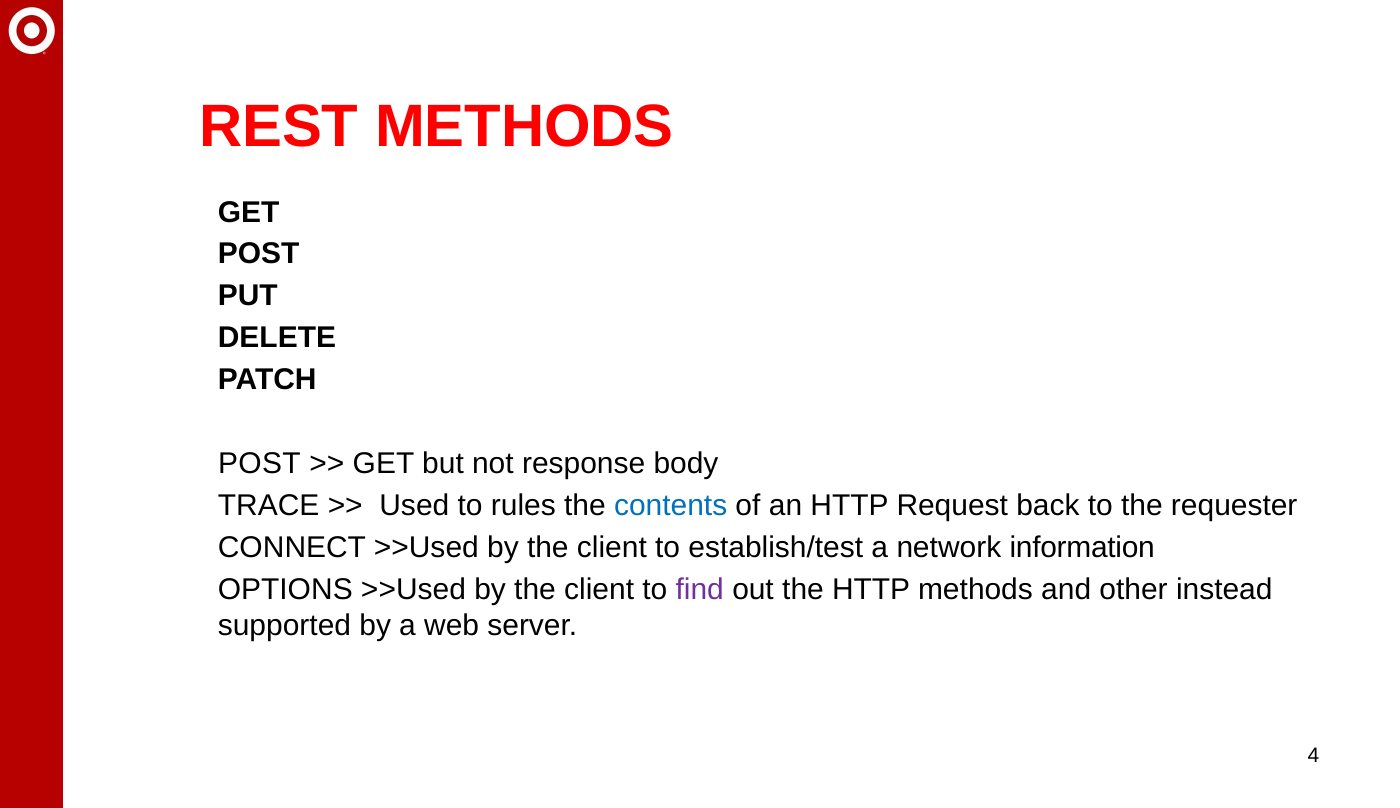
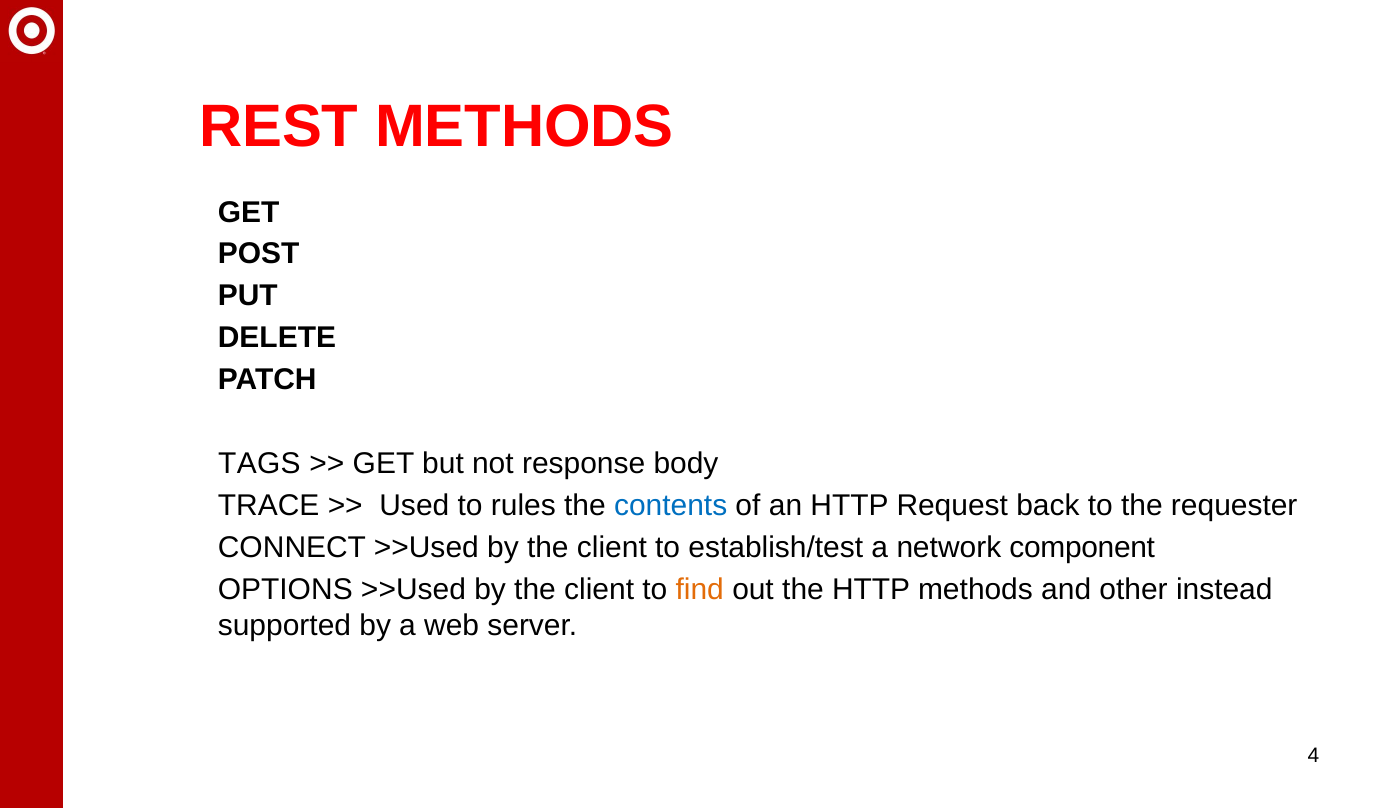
POST: POST -> TAGS (259, 463)
information: information -> component (1082, 547)
find colour: purple -> orange (700, 589)
